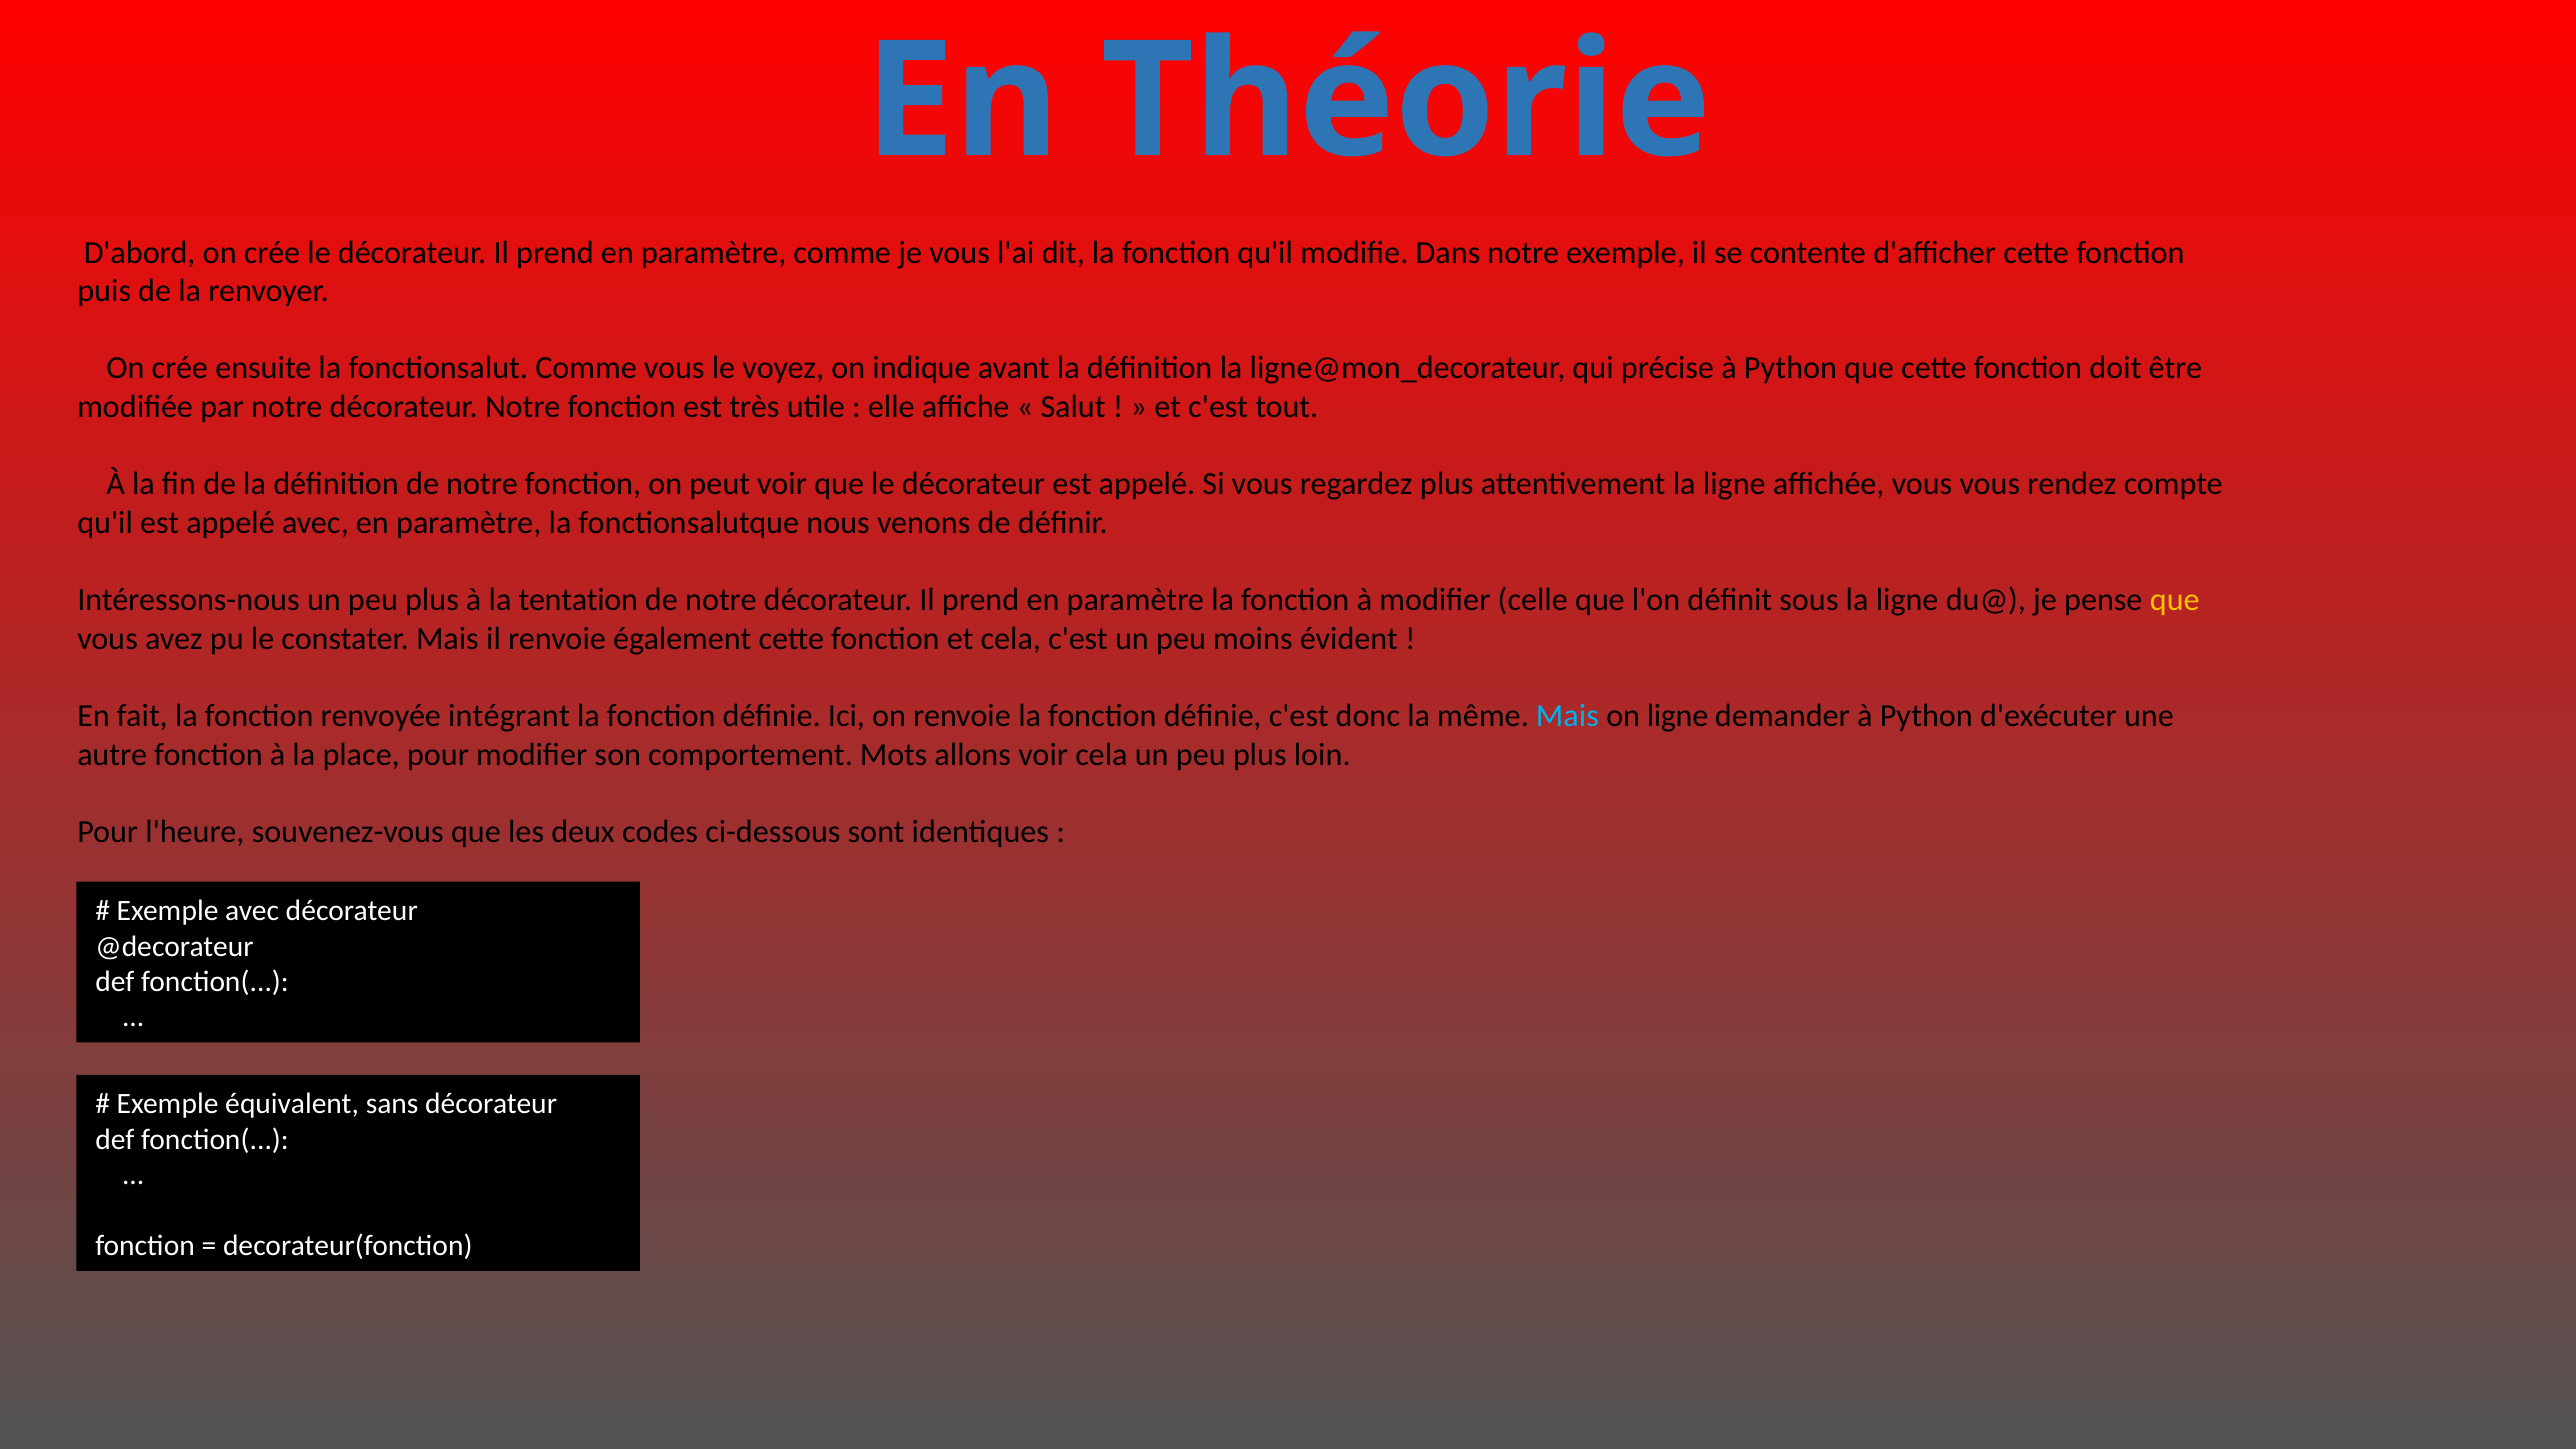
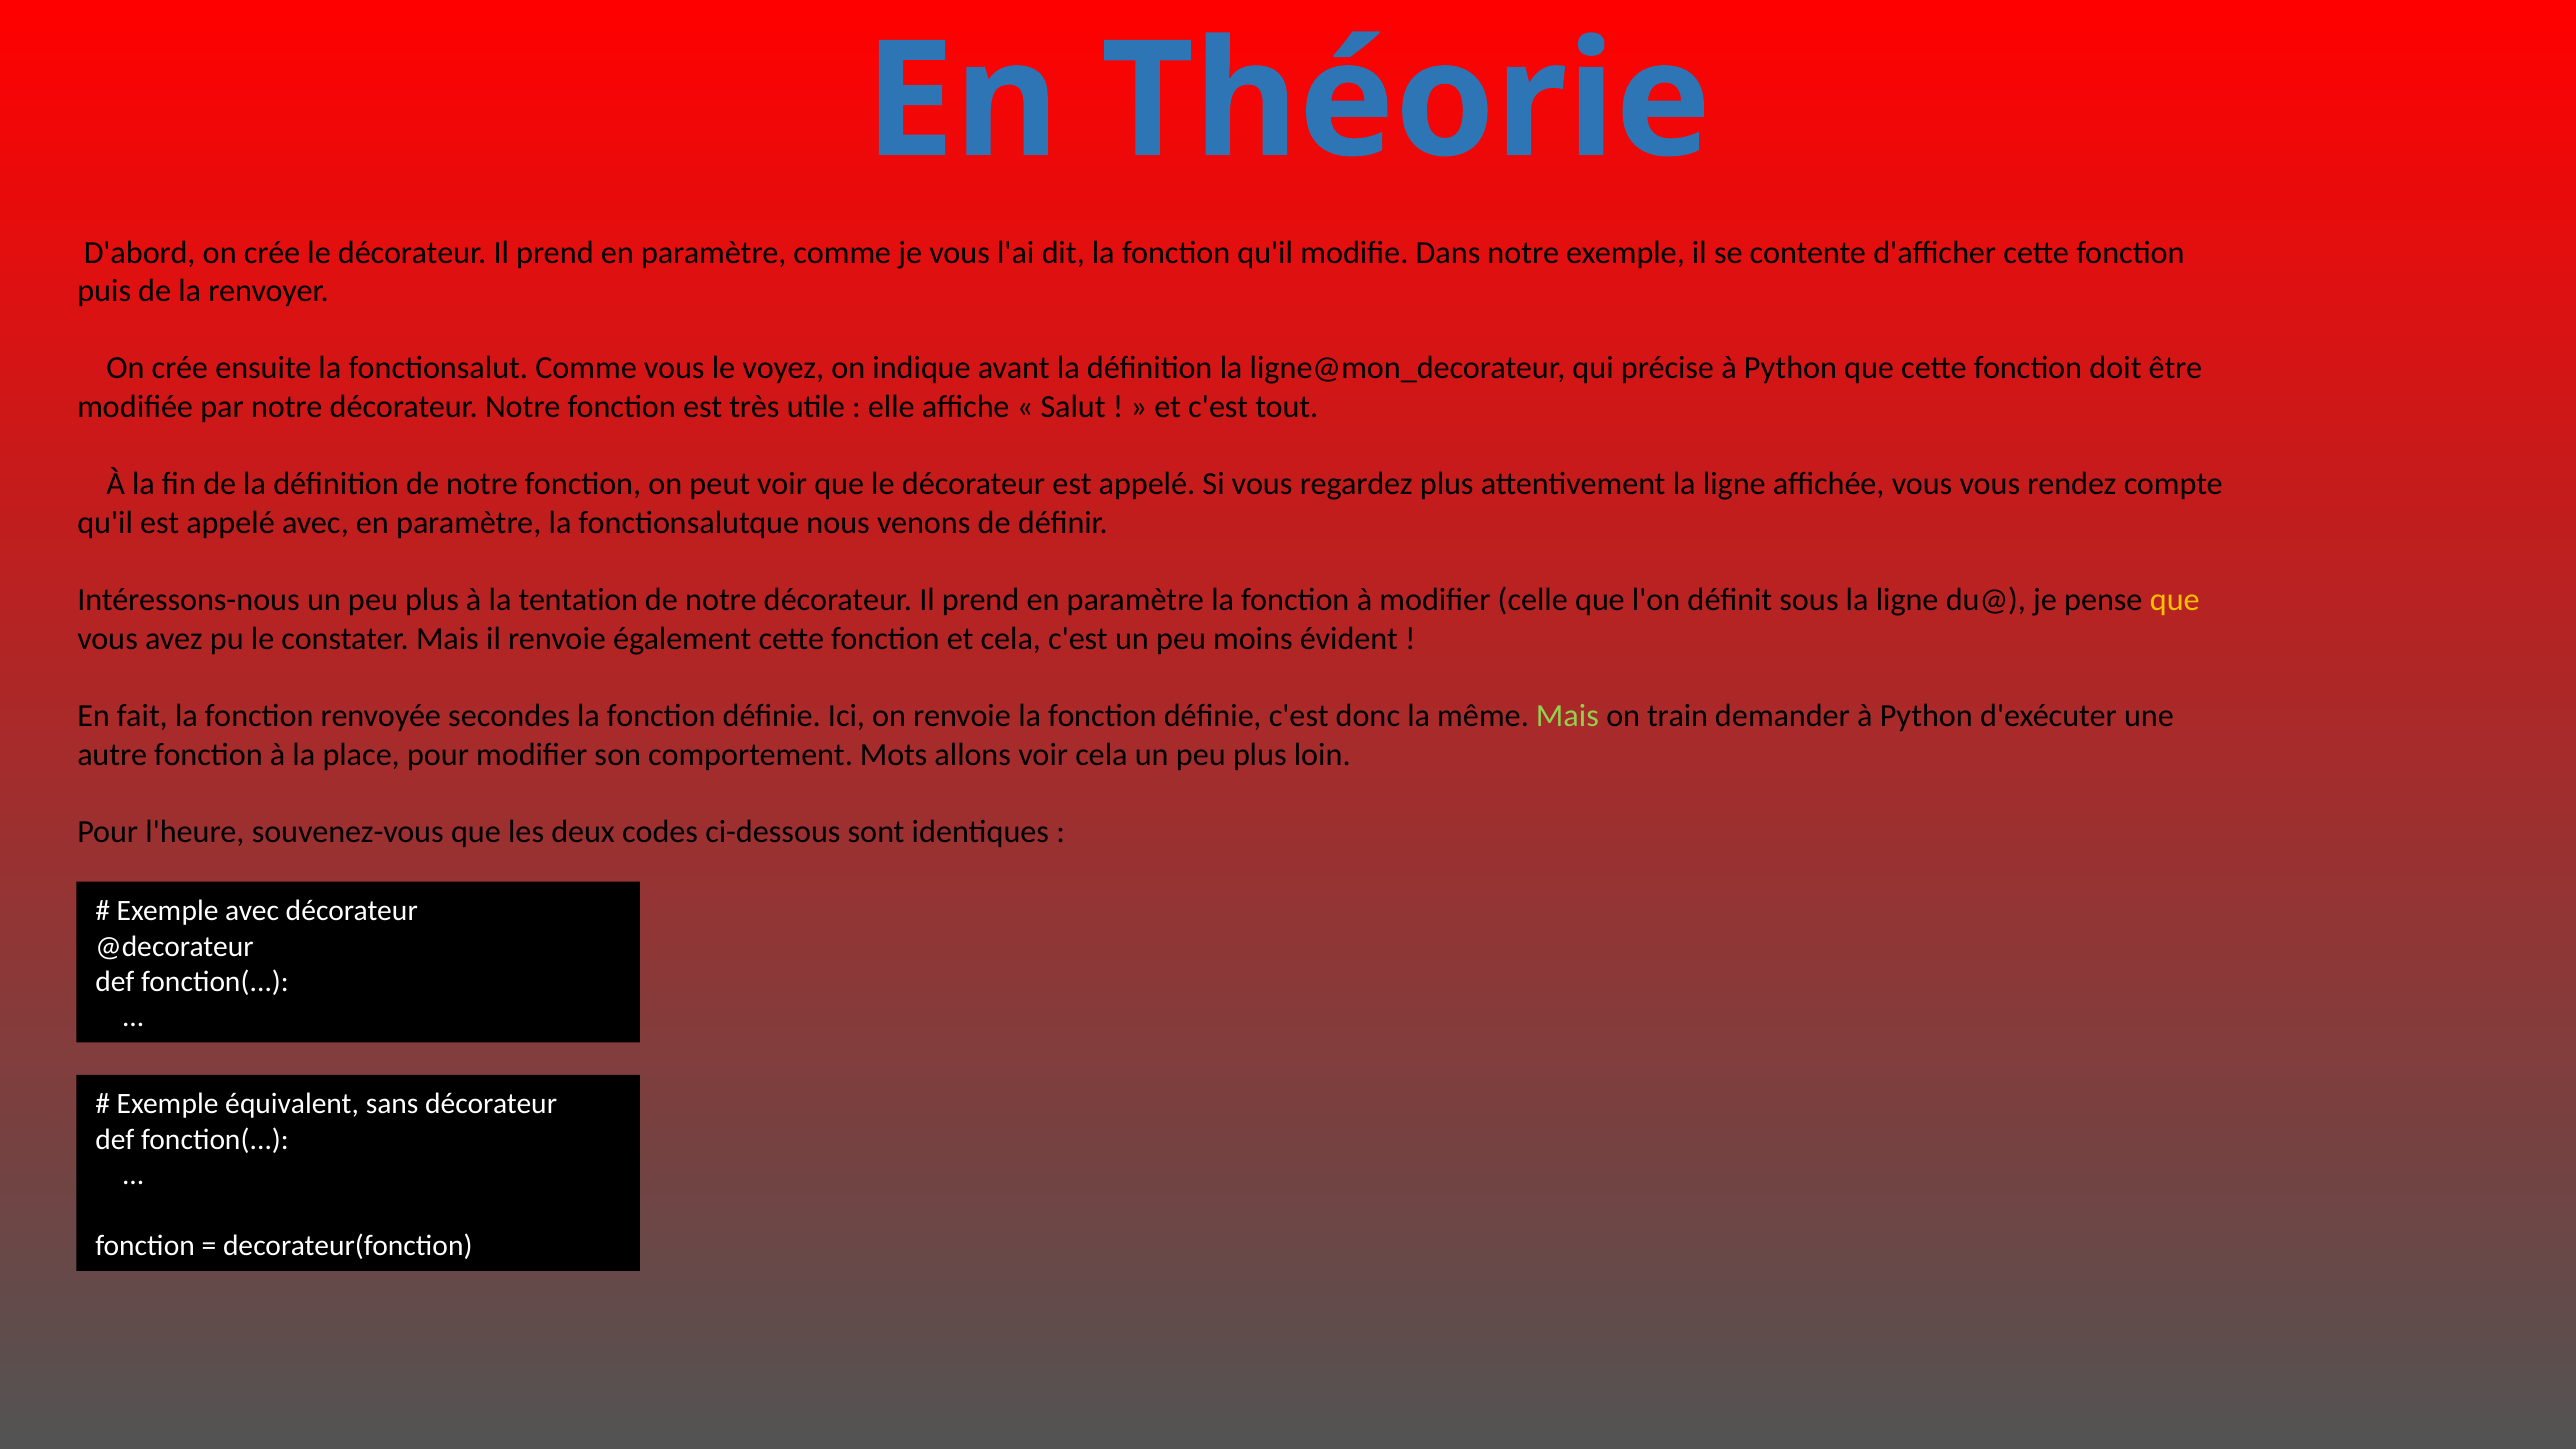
intégrant: intégrant -> secondes (509, 716)
Mais colour: light blue -> light green (1567, 716)
on ligne: ligne -> train (1678, 716)
